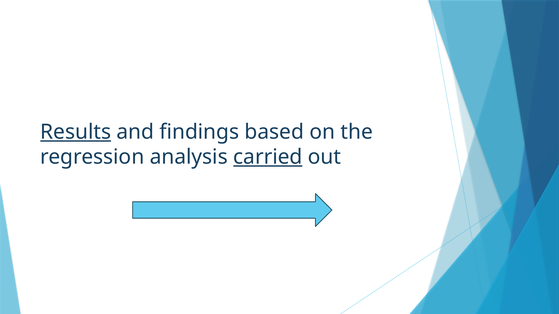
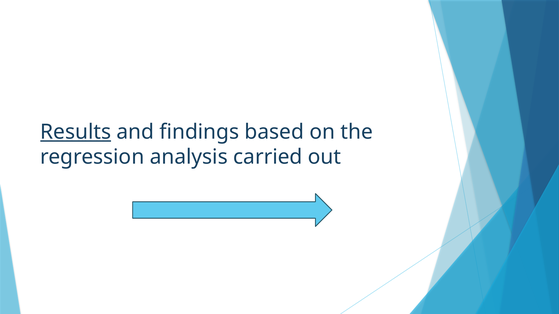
carried underline: present -> none (268, 157)
